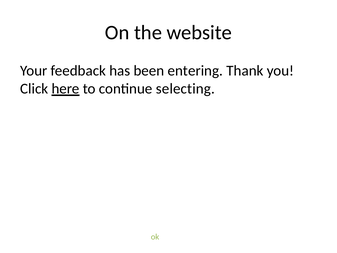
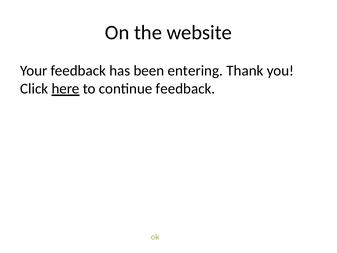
continue selecting: selecting -> feedback (185, 89)
